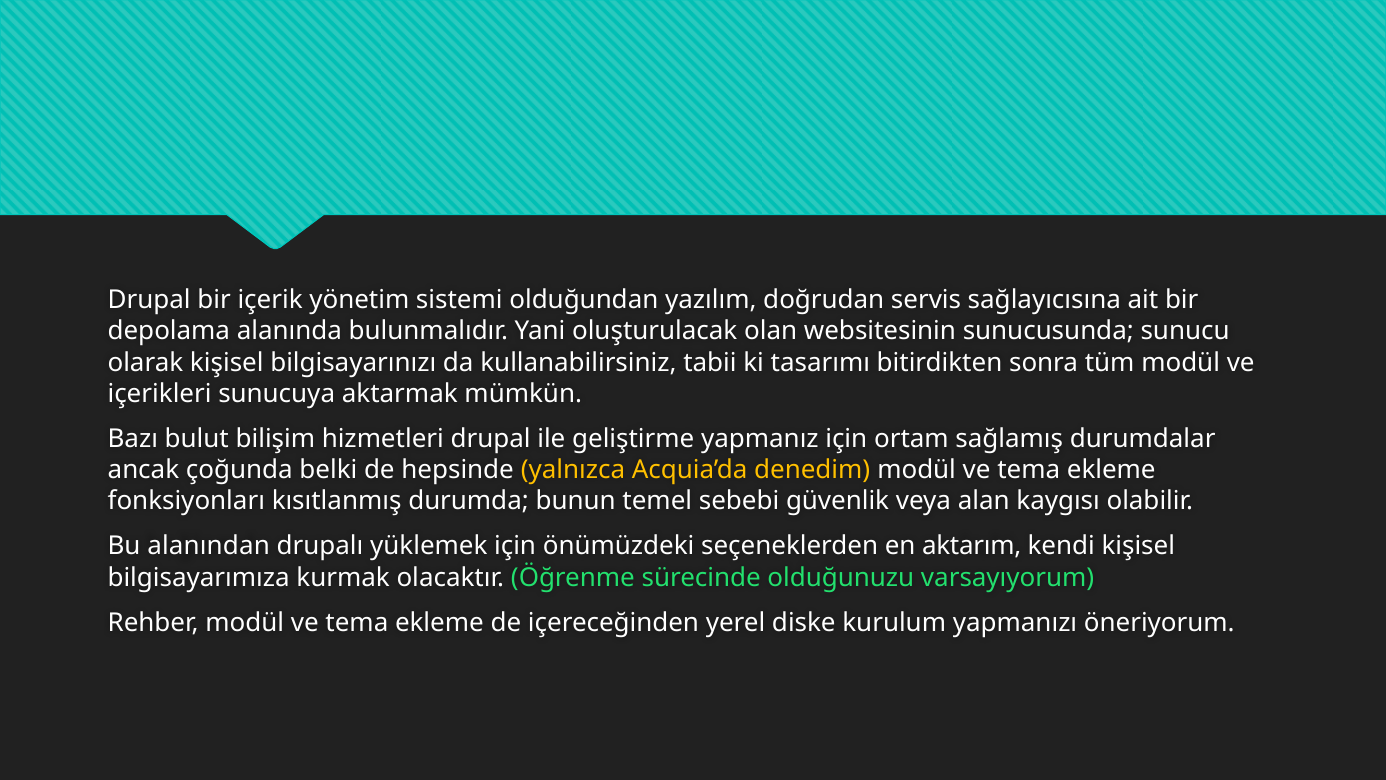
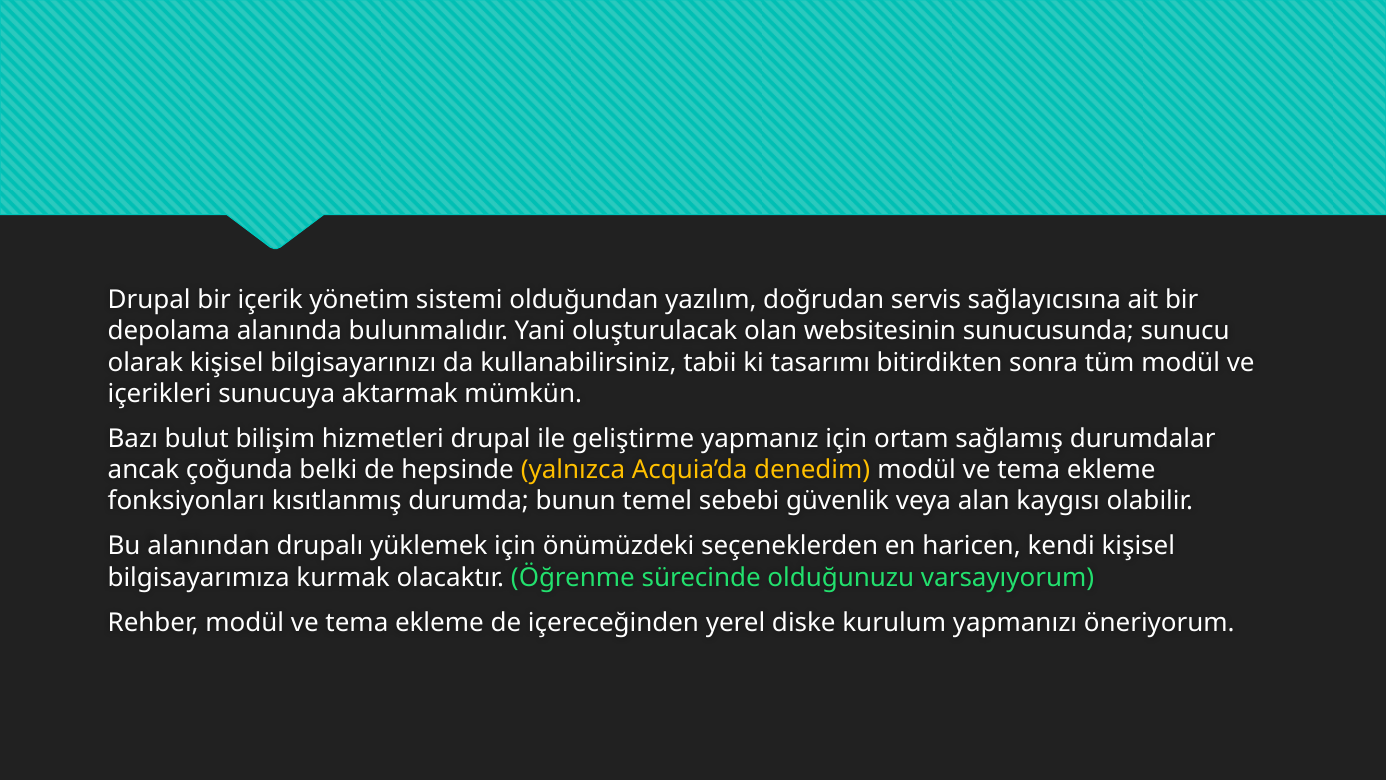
aktarım: aktarım -> haricen (972, 546)
